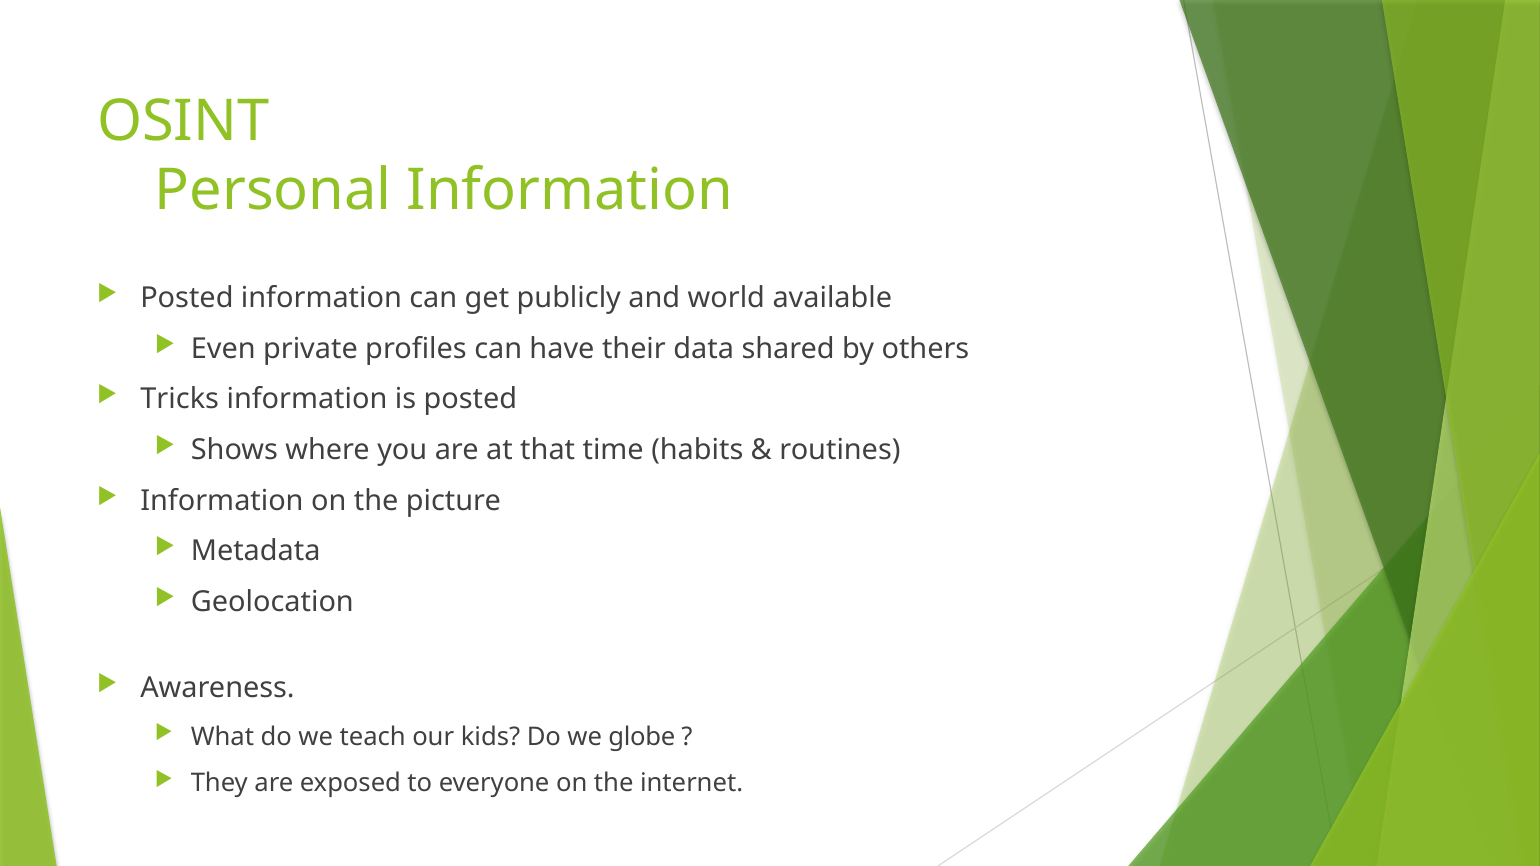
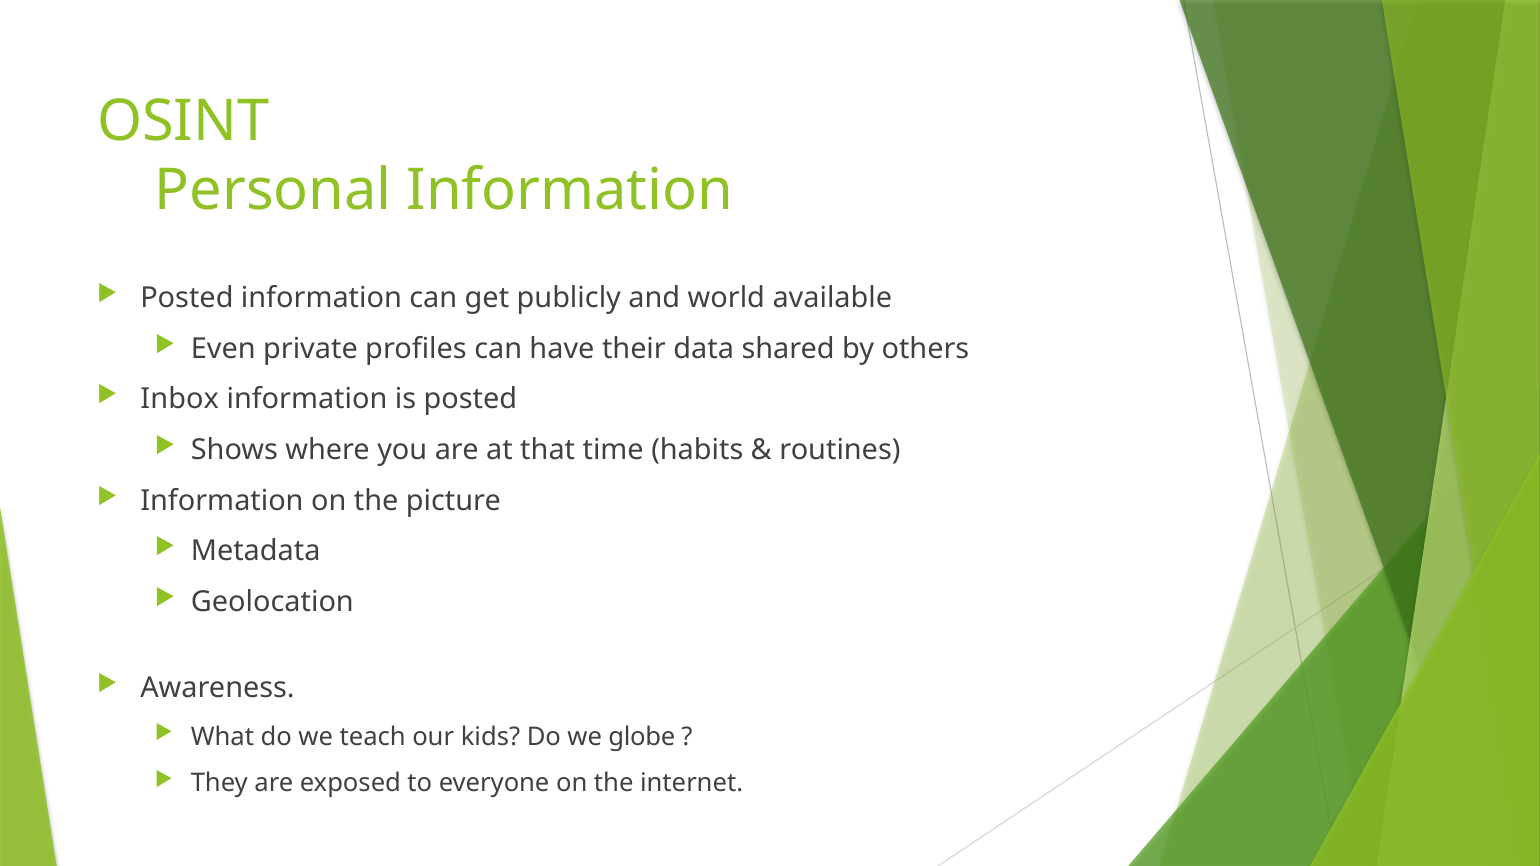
Tricks: Tricks -> Inbox (180, 399)
